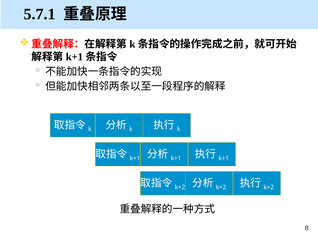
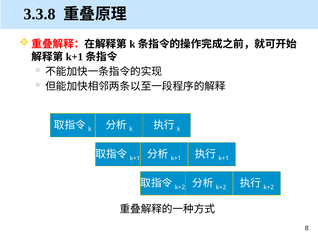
5.7.1: 5.7.1 -> 3.3.8 (40, 14)
